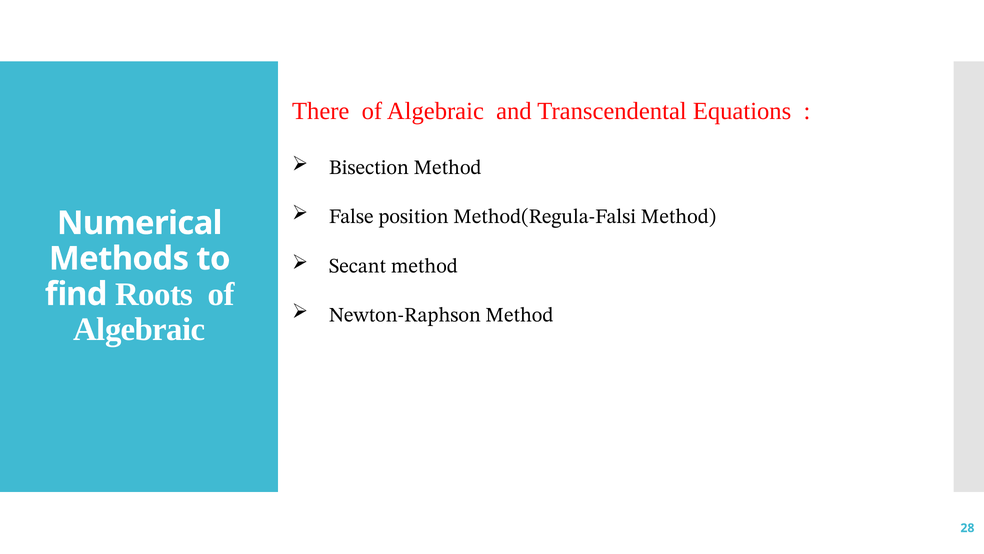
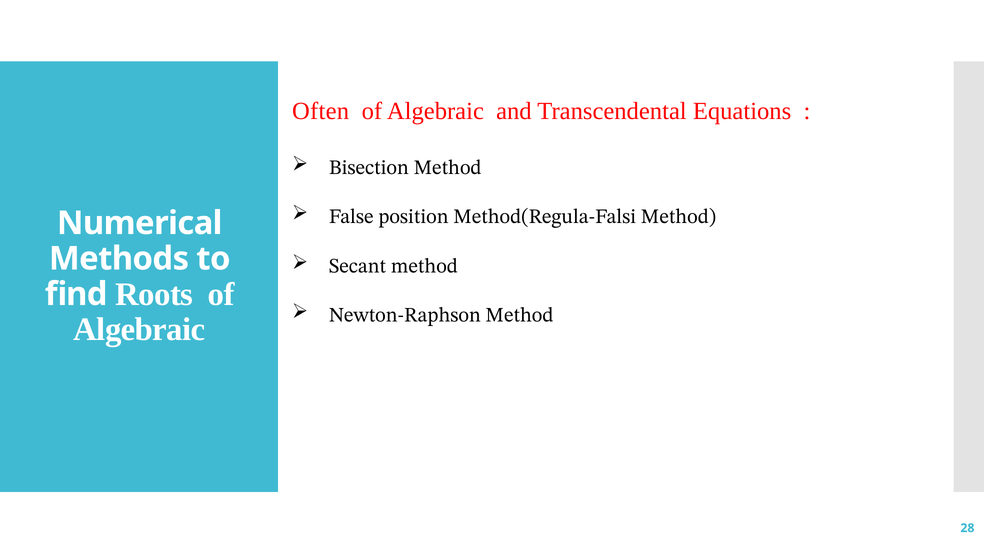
There: There -> Often (321, 111)
